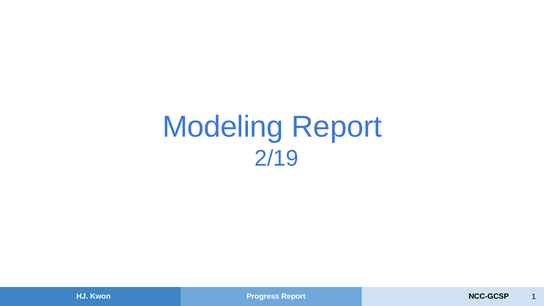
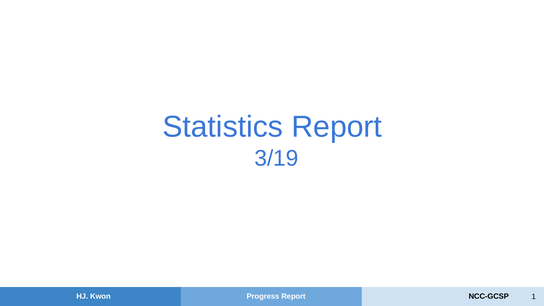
Modeling: Modeling -> Statistics (223, 127)
2/19: 2/19 -> 3/19 (276, 158)
